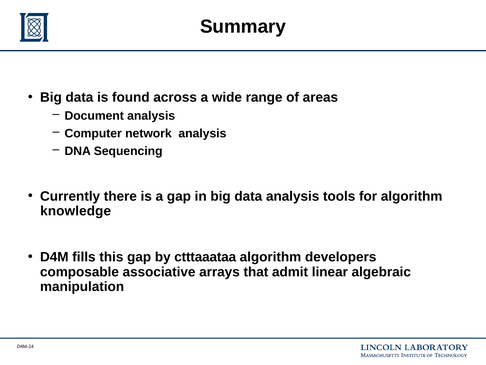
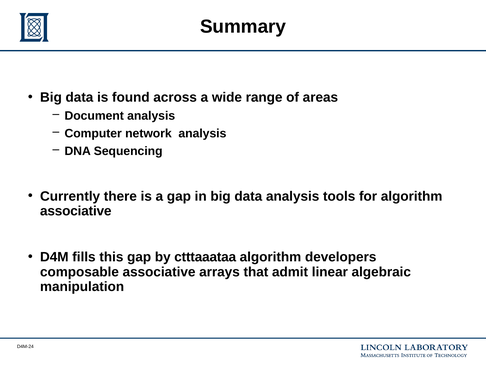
knowledge: knowledge -> associative (76, 211)
